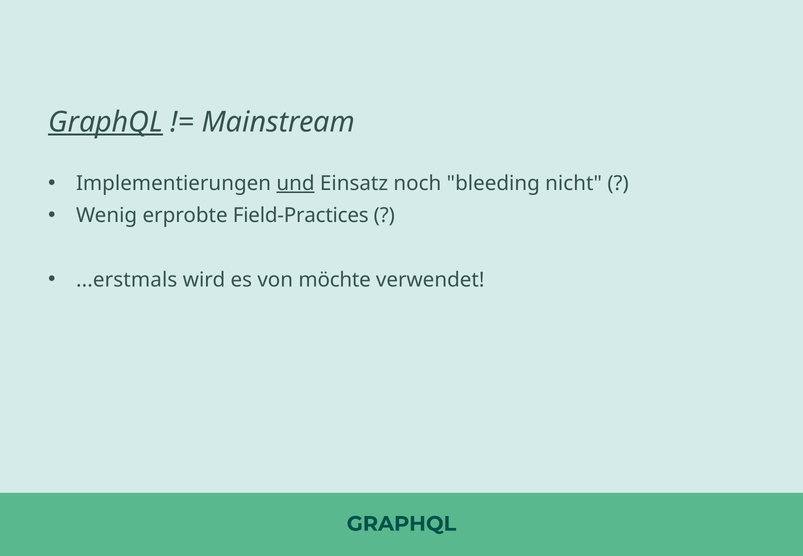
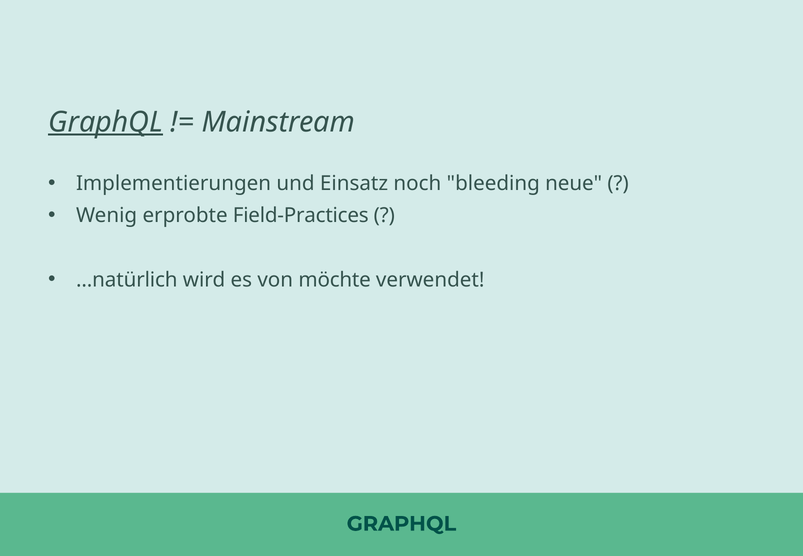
und underline: present -> none (296, 183)
nicht: nicht -> neue (574, 183)
...erstmals: ...erstmals -> ...natürlich (127, 280)
